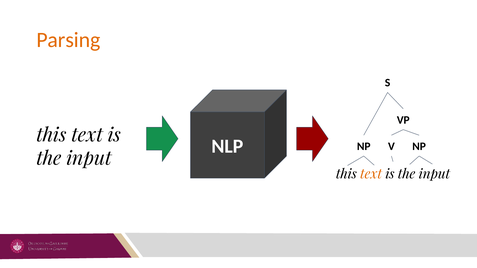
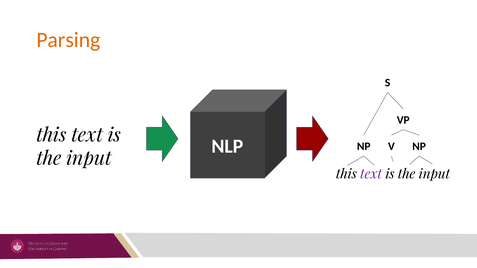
text colour: orange -> purple (371, 174)
